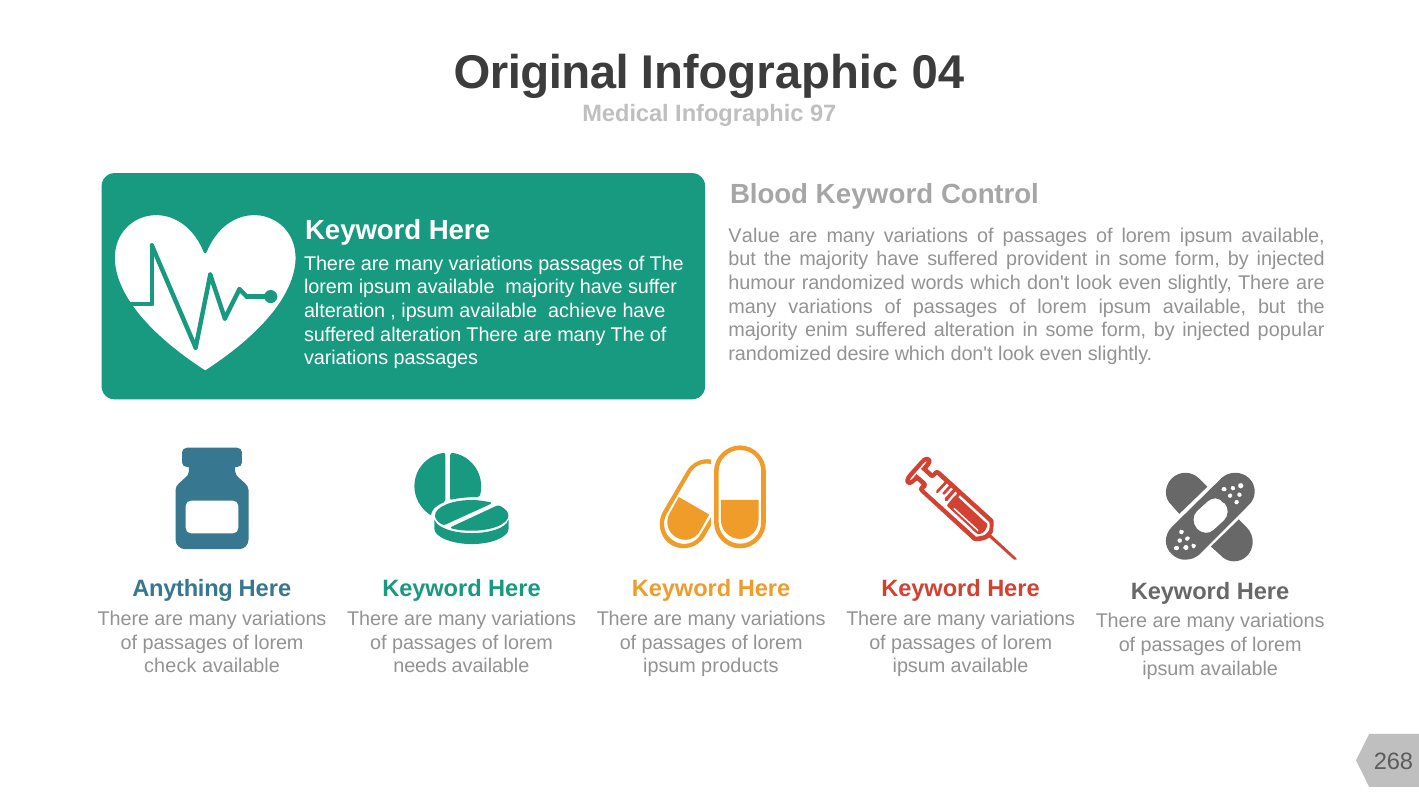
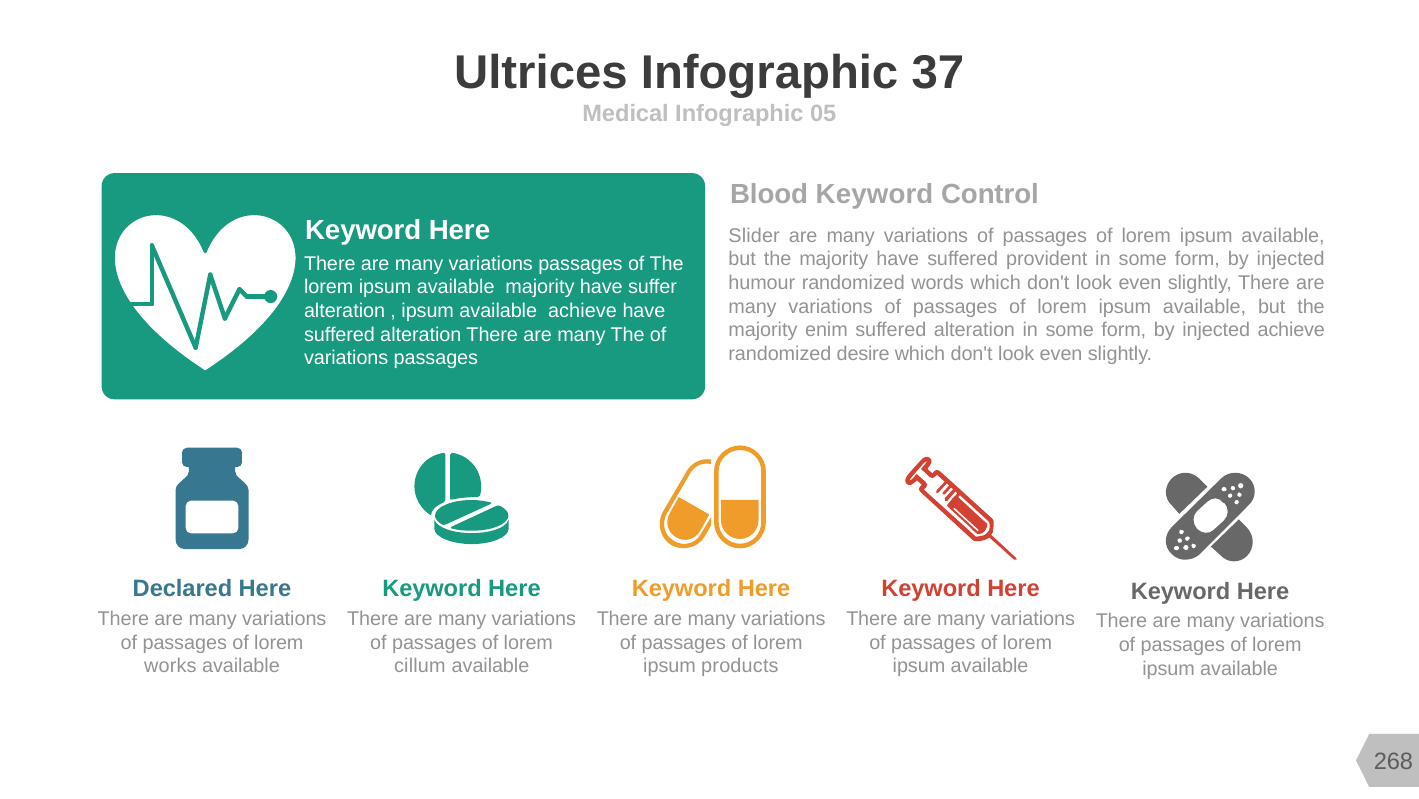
Original: Original -> Ultrices (541, 73)
04: 04 -> 37 (938, 73)
97: 97 -> 05 (823, 113)
Value: Value -> Slider (754, 235)
injected popular: popular -> achieve (1291, 330)
Anything: Anything -> Declared (182, 589)
check: check -> works (170, 666)
needs: needs -> cillum (420, 666)
